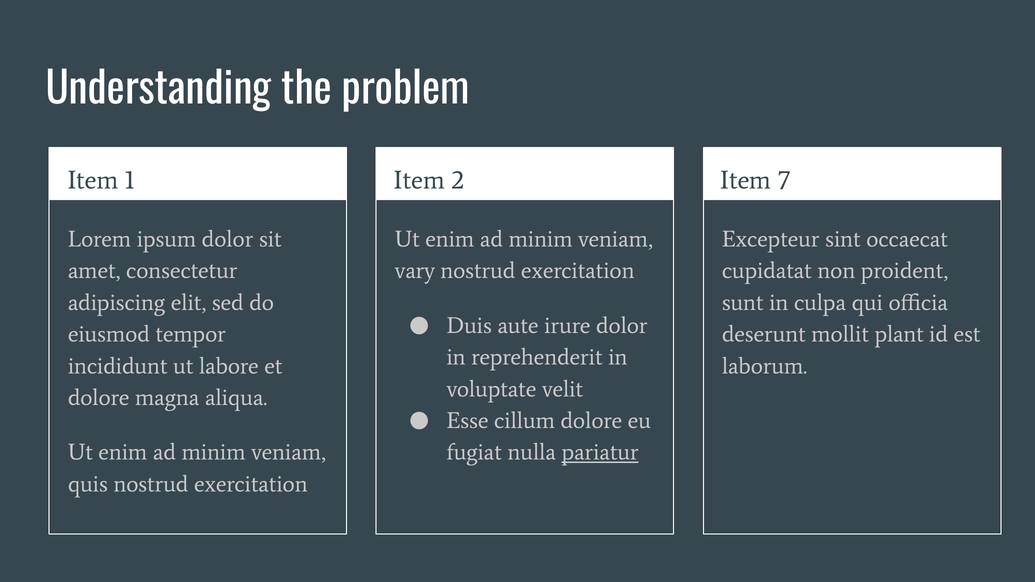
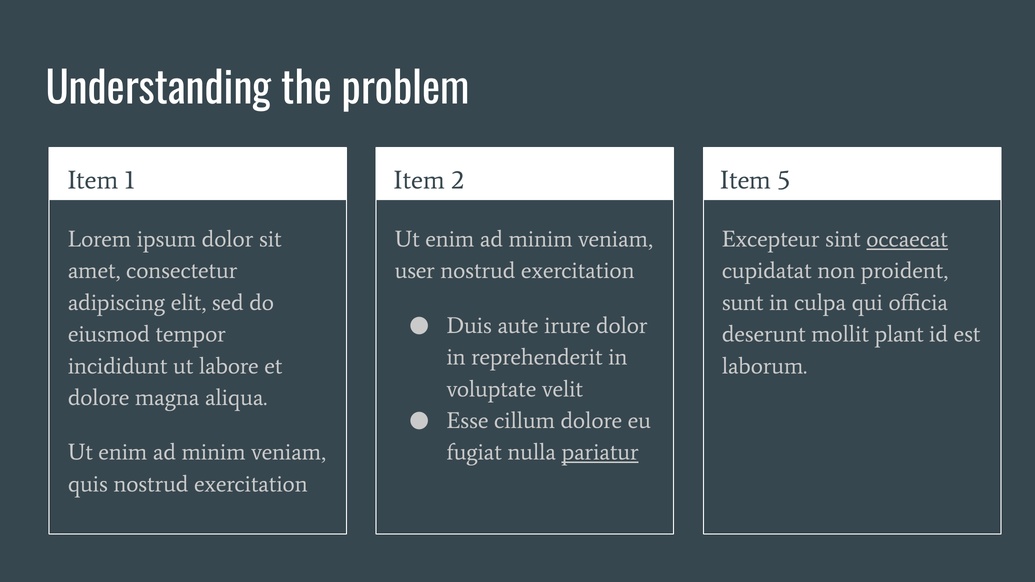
7: 7 -> 5 (784, 180)
occaecat underline: none -> present (907, 239)
vary: vary -> user (415, 271)
